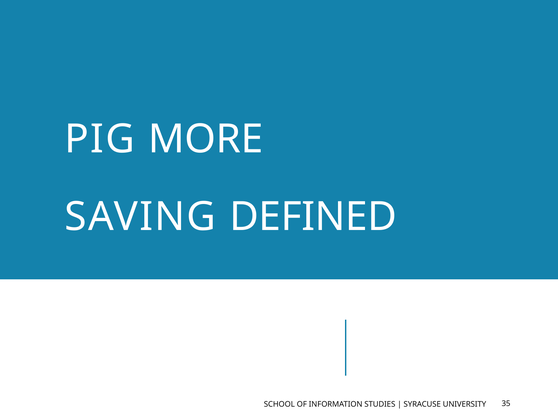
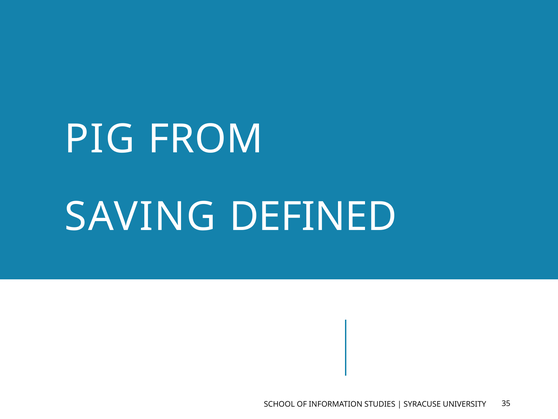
MORE: MORE -> FROM (206, 139)
